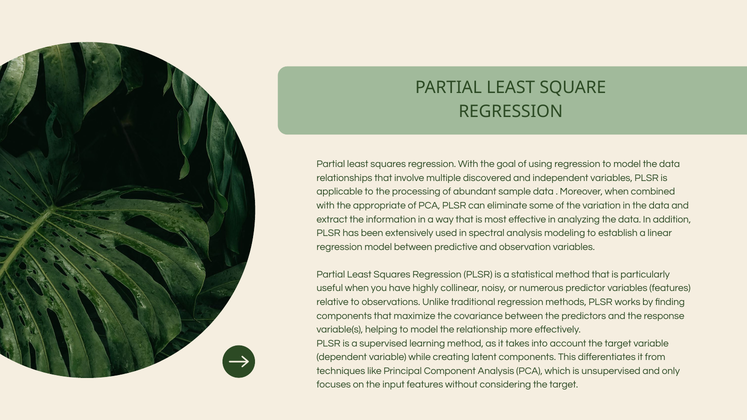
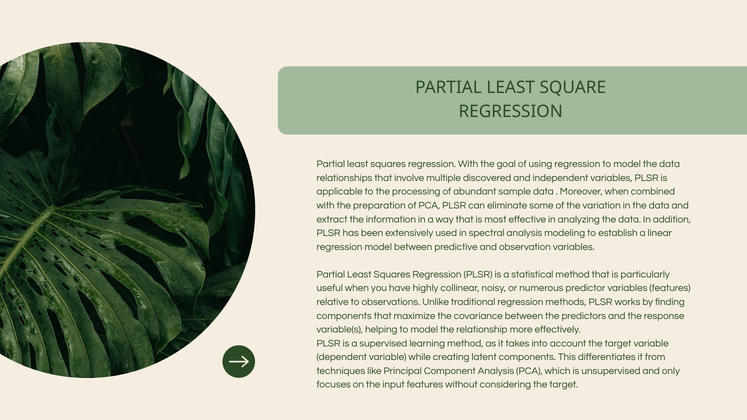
appropriate: appropriate -> preparation (379, 206)
